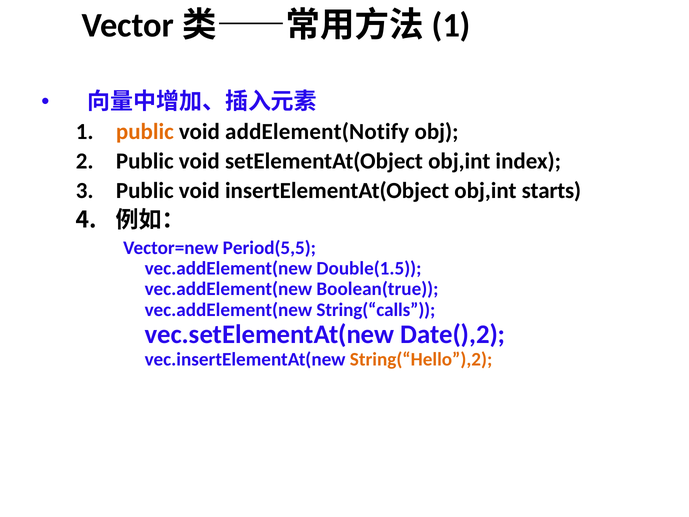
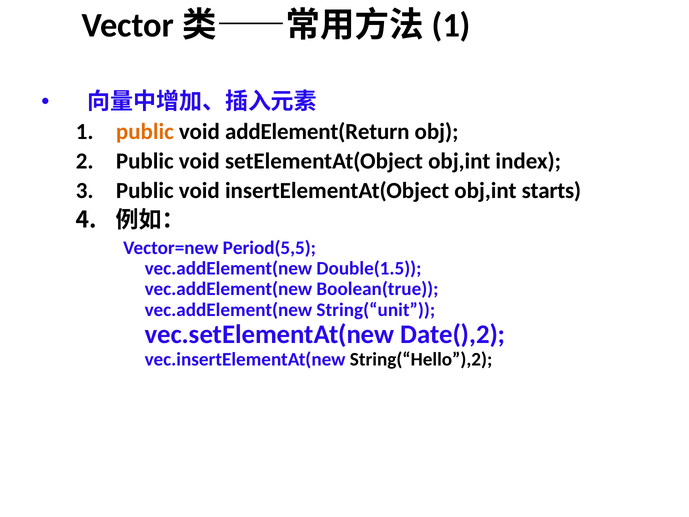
addElement(Notify: addElement(Notify -> addElement(Return (317, 131)
String(“calls: String(“calls -> String(“unit (376, 310)
String(“Hello”),2 colour: orange -> black (421, 359)
